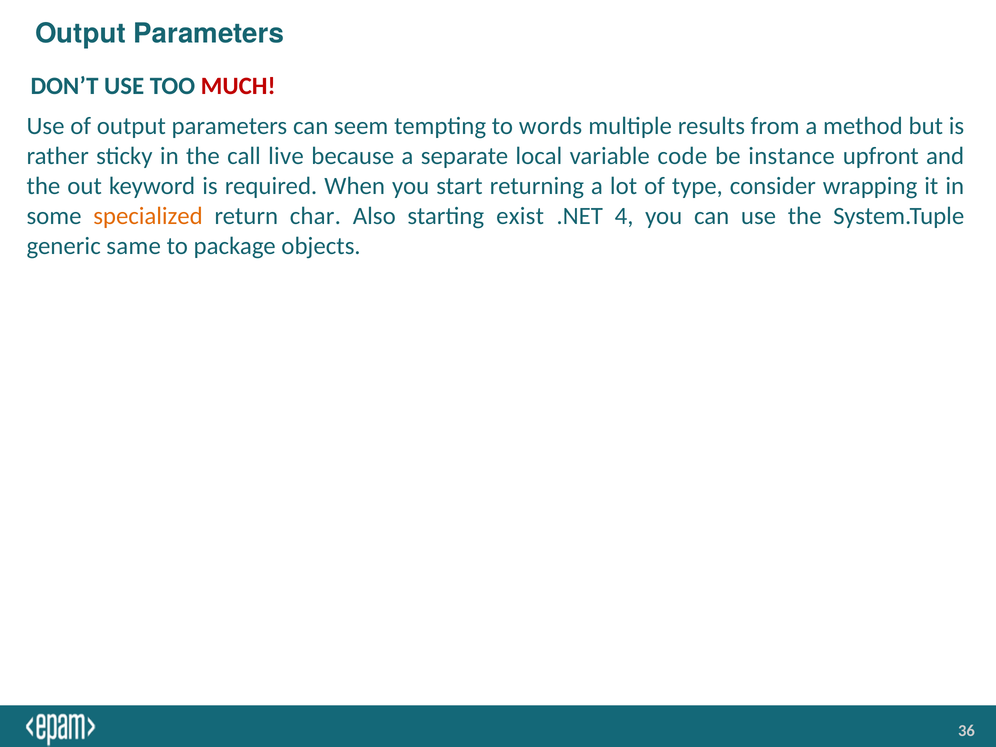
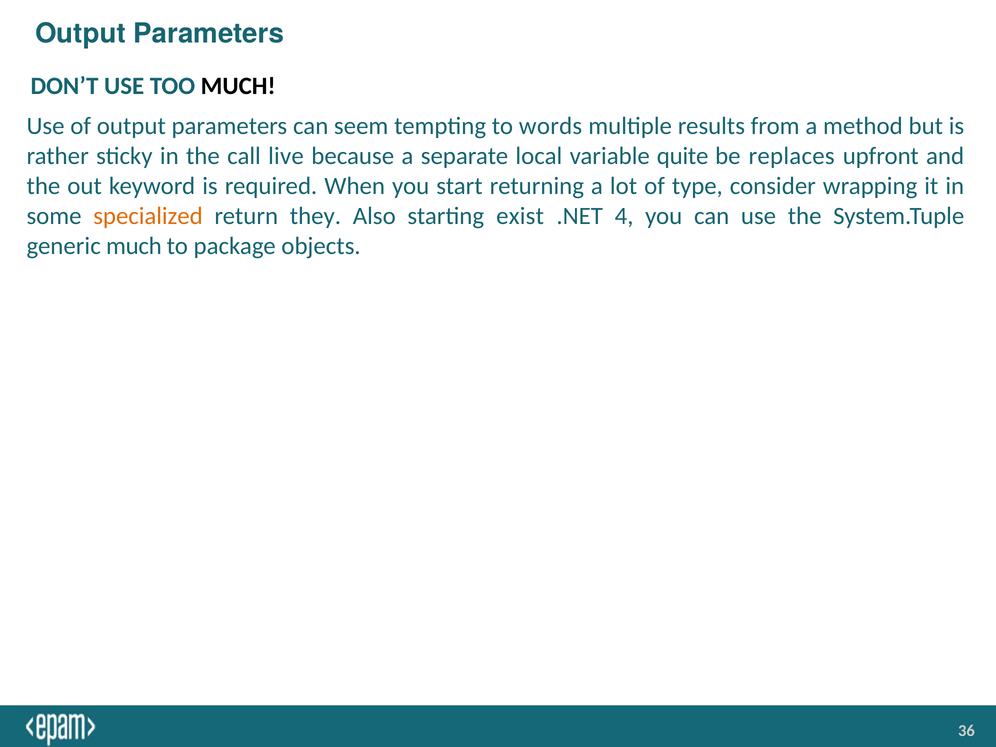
MUCH colour: red -> black (238, 86)
code: code -> quite (683, 156)
instance: instance -> replaces (792, 156)
char: char -> they (315, 216)
generic same: same -> much (134, 246)
